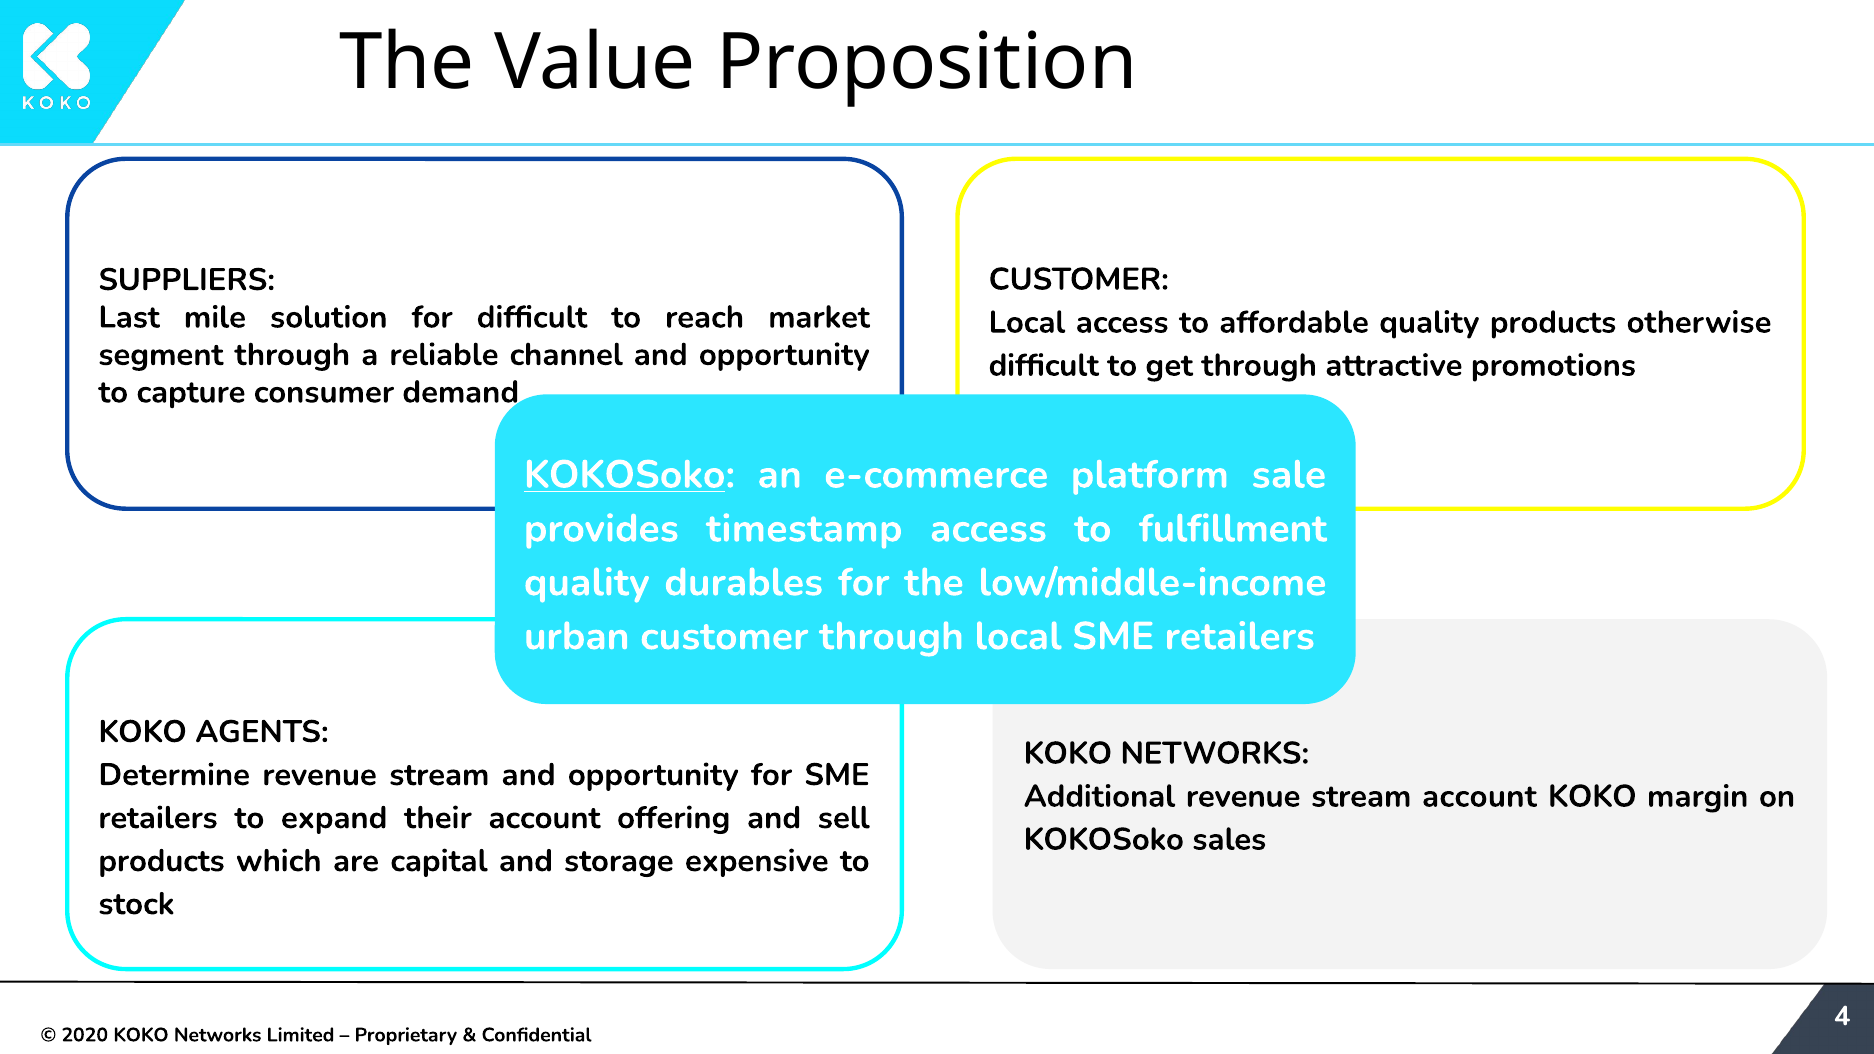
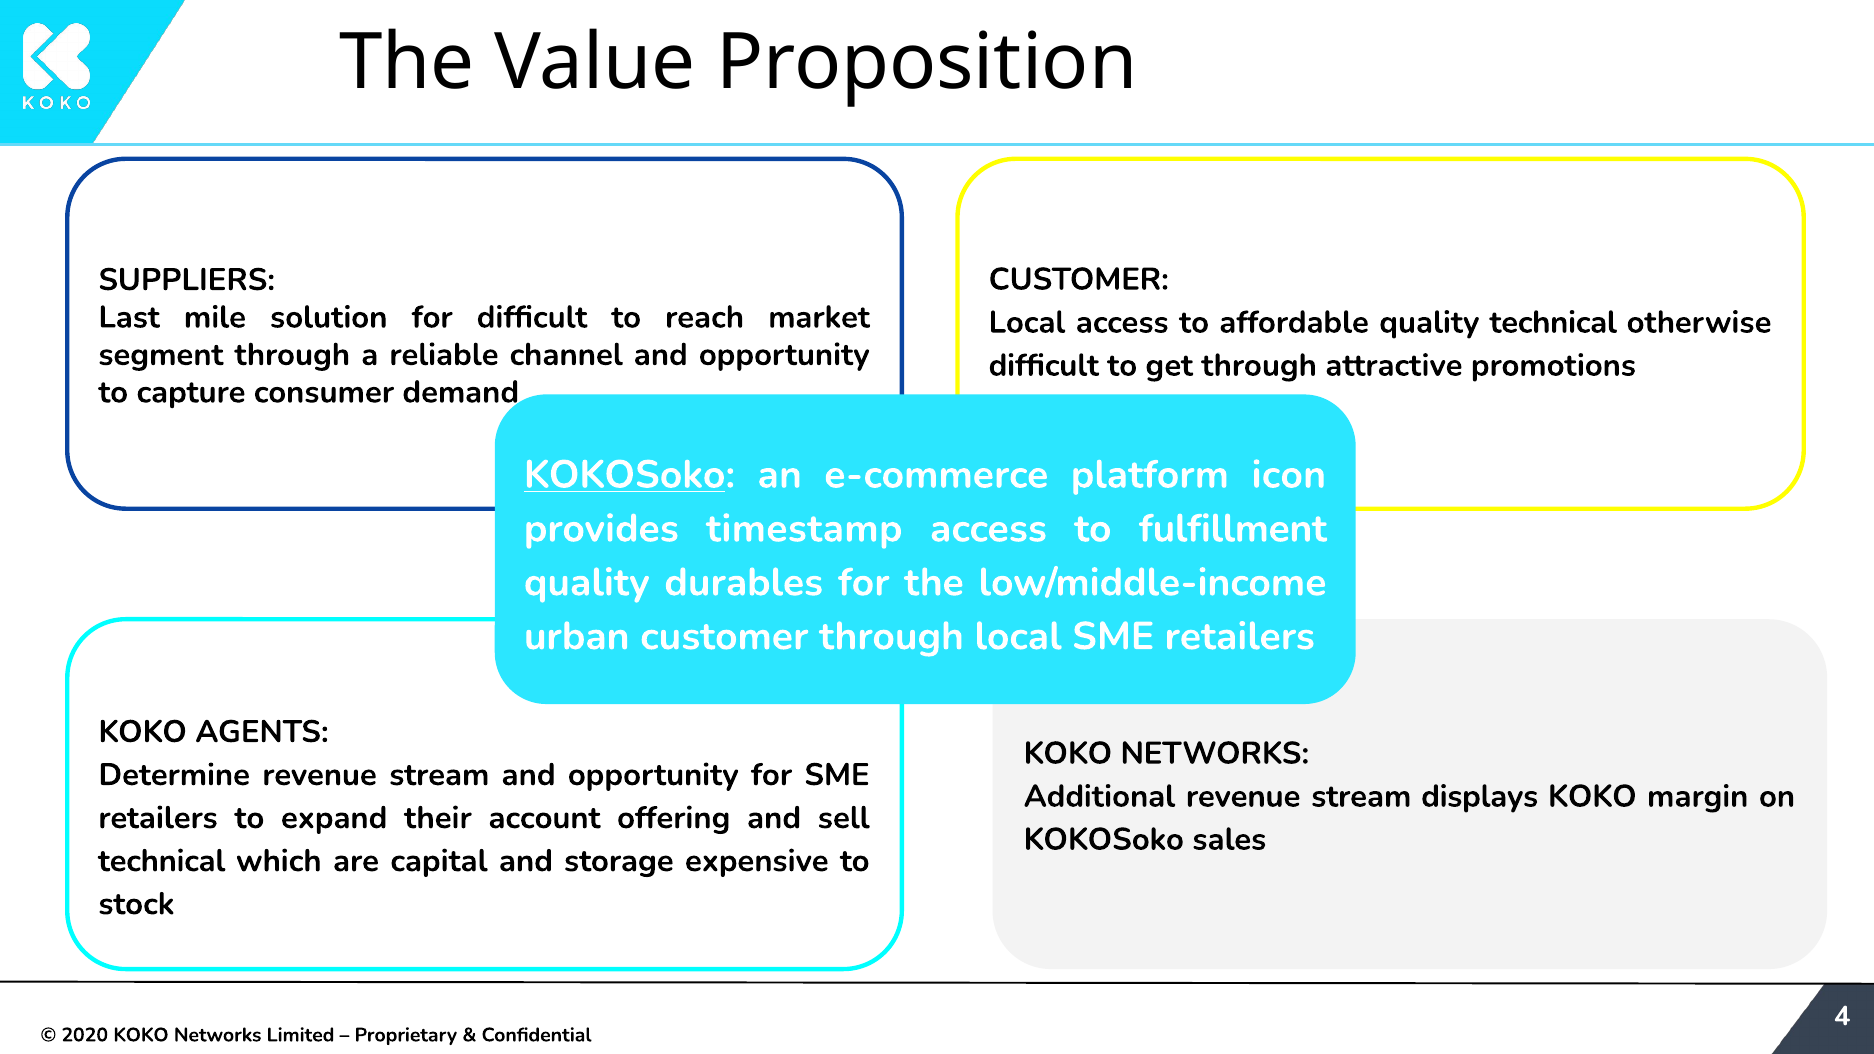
quality products: products -> technical (1553, 322)
sale: sale -> icon (1289, 475)
stream account: account -> displays (1480, 796)
products: products -> technical (162, 861)
